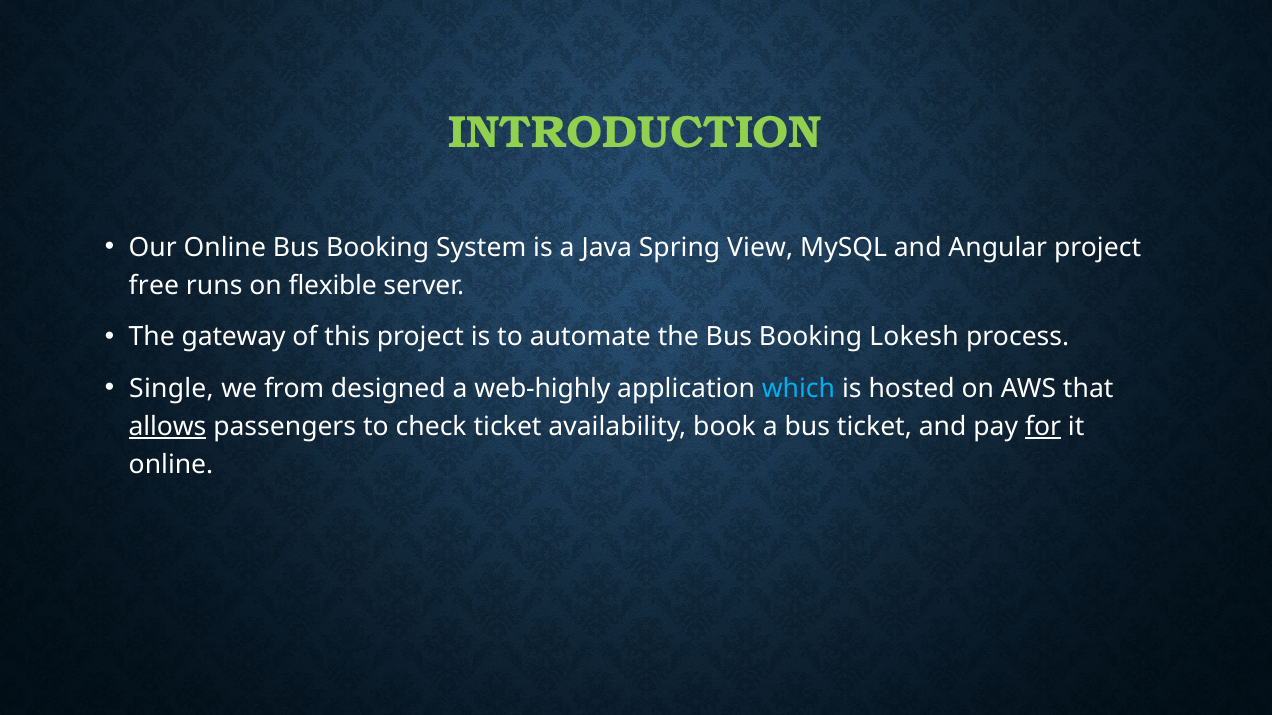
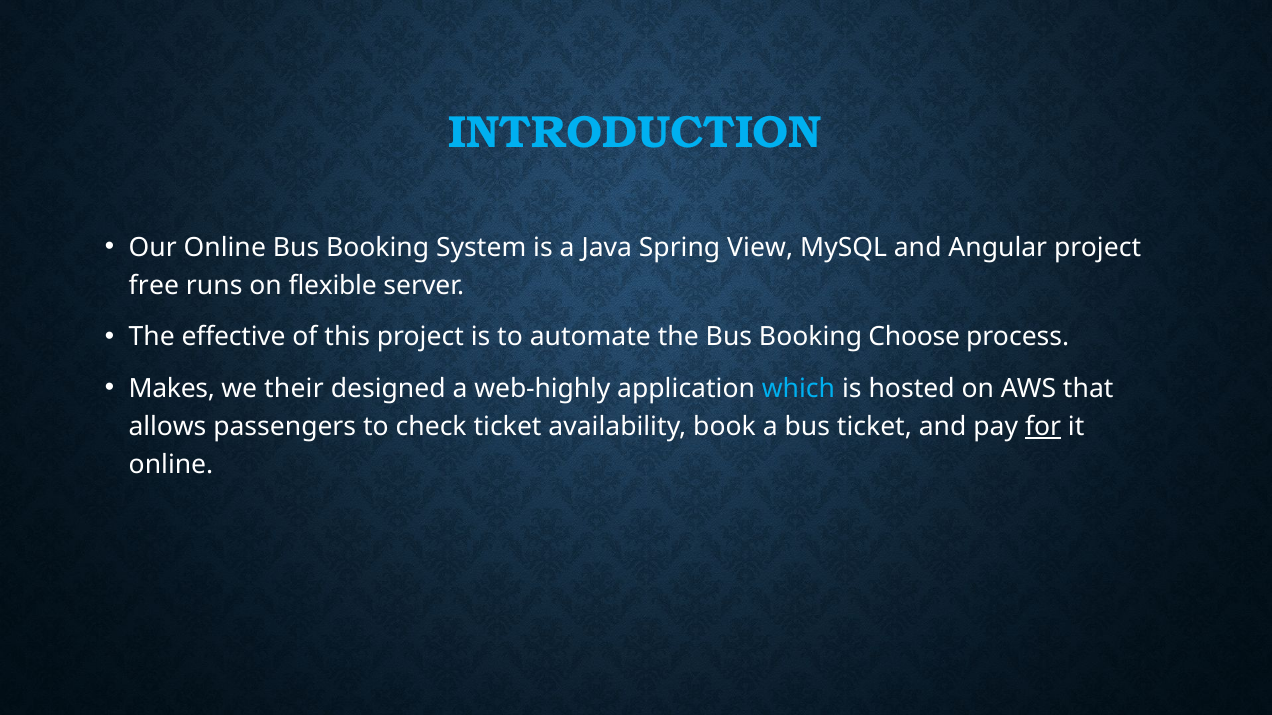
INTRODUCTION colour: light green -> light blue (635, 132)
gateway: gateway -> effective (234, 337)
Lokesh: Lokesh -> Choose (914, 337)
Single: Single -> Makes (172, 389)
from: from -> their (294, 389)
allows underline: present -> none (168, 427)
